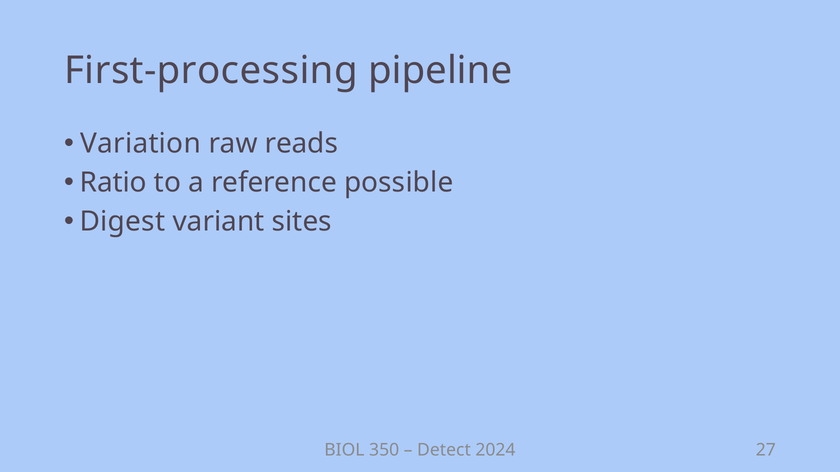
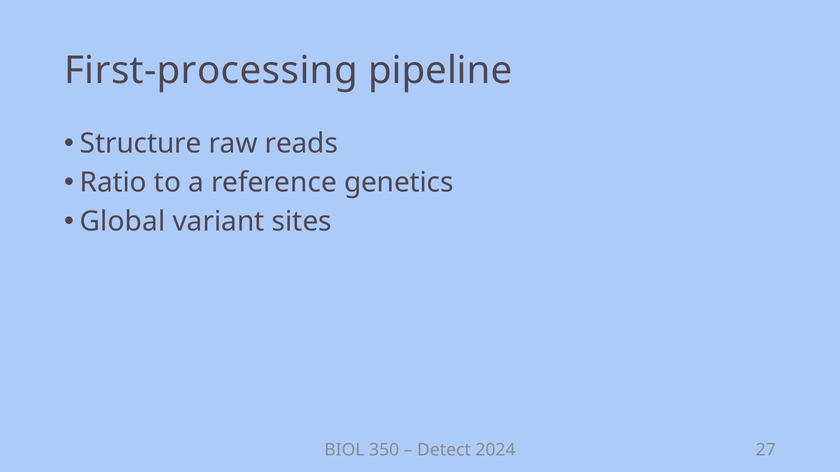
Variation: Variation -> Structure (141, 144)
possible: possible -> genetics (399, 183)
Digest: Digest -> Global (123, 222)
